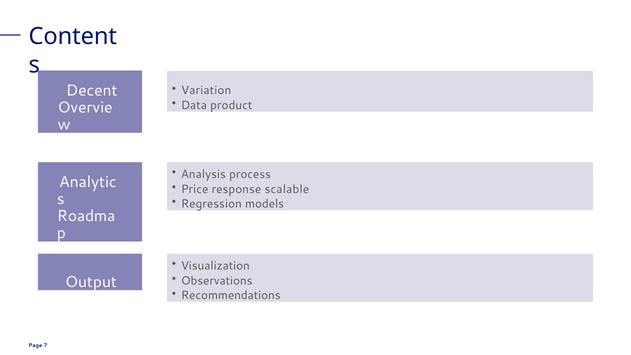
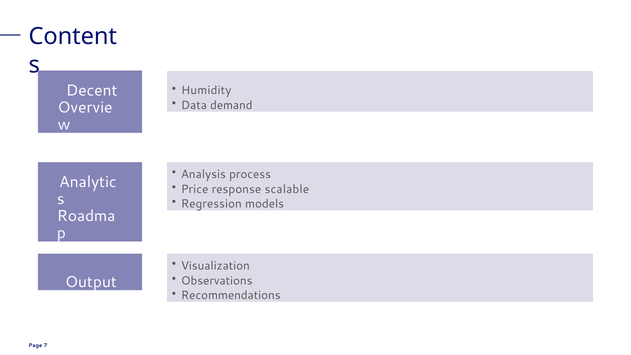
Variation: Variation -> Humidity (206, 91)
product: product -> demand (231, 105)
